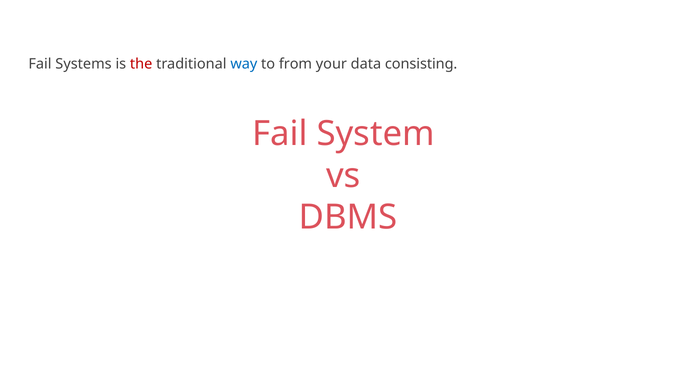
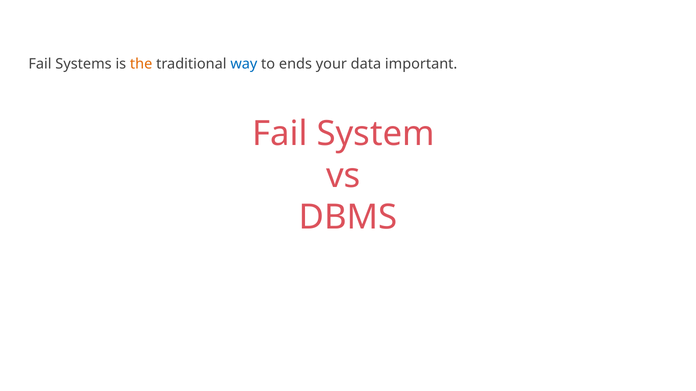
the colour: red -> orange (141, 64)
from: from -> ends (295, 64)
consisting: consisting -> important (421, 64)
